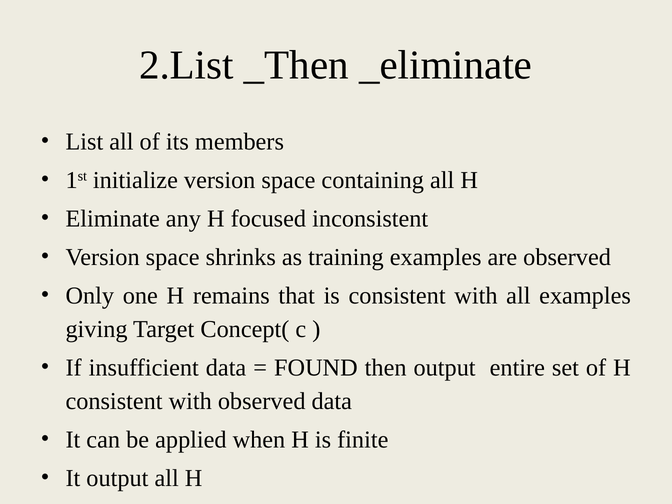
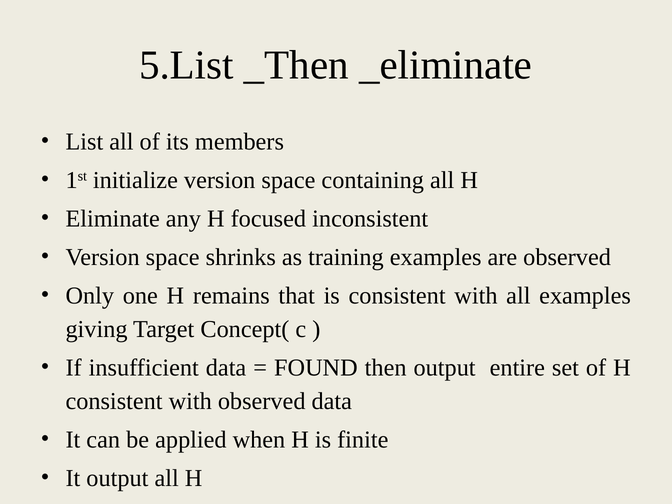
2.List: 2.List -> 5.List (186, 65)
